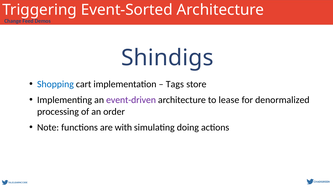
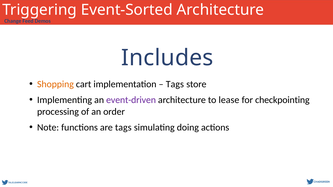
Shindigs: Shindigs -> Includes (167, 58)
Shopping colour: blue -> orange (55, 84)
denormalized: denormalized -> checkpointing (282, 100)
are with: with -> tags (123, 128)
